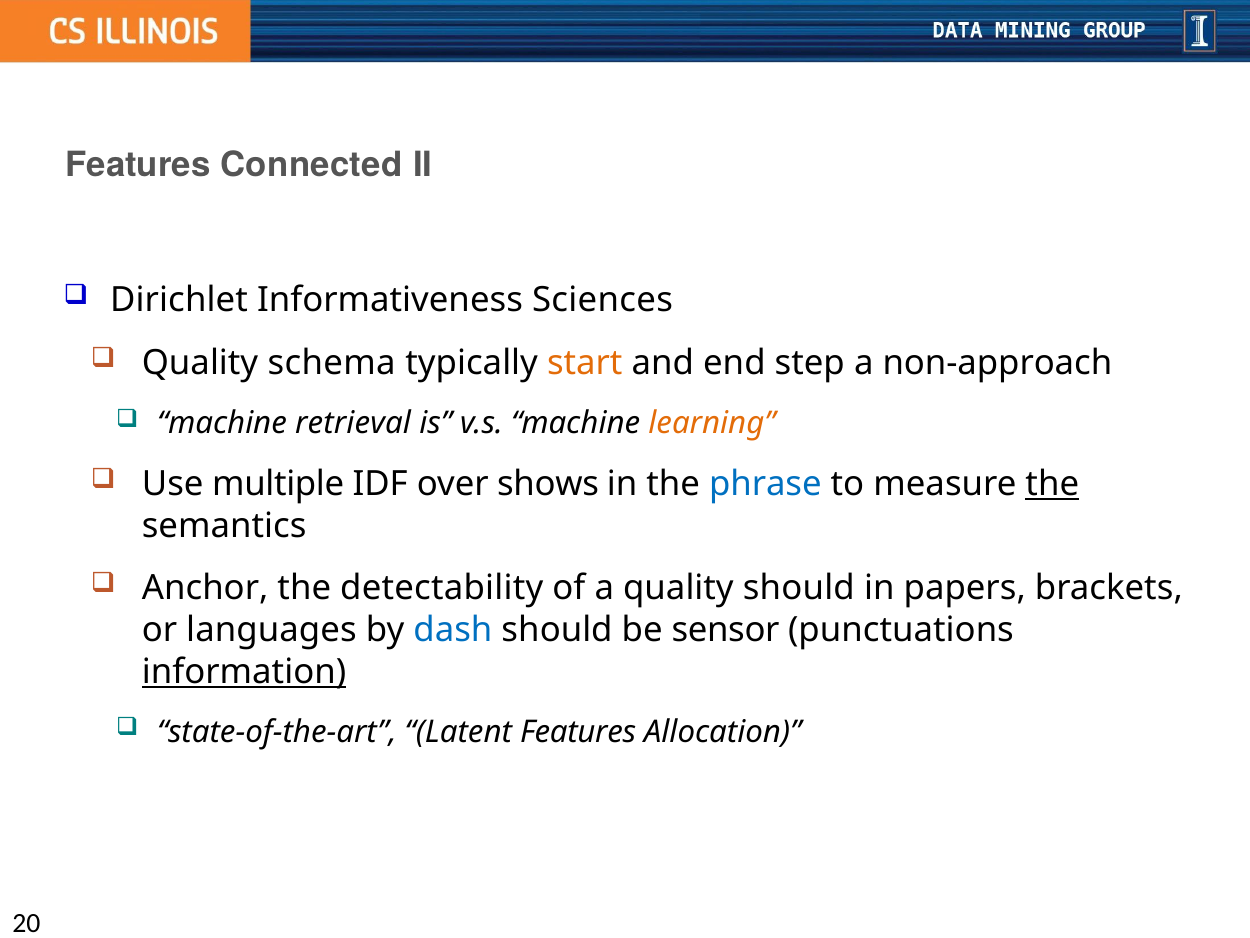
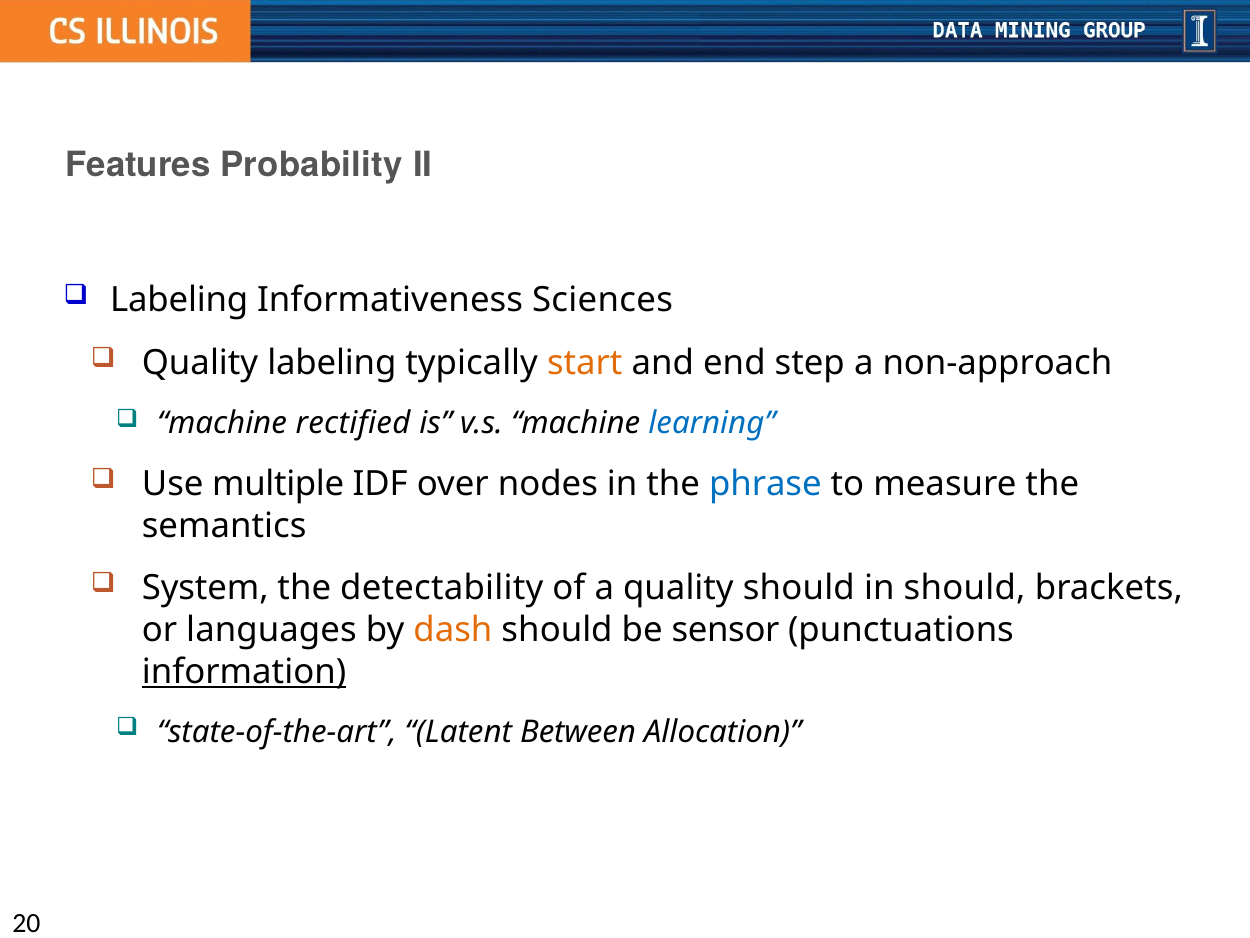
Connected: Connected -> Probability (312, 165)
Dirichlet: Dirichlet -> Labeling (179, 300)
Quality schema: schema -> labeling (332, 363)
retrieval: retrieval -> rectified (353, 423)
learning colour: orange -> blue (712, 423)
shows: shows -> nodes (548, 484)
the underline: present -> none (1052, 484)
Anchor: Anchor -> System (205, 588)
in papers: papers -> should (965, 588)
dash colour: blue -> orange (453, 630)
Latent Features: Features -> Between (578, 732)
